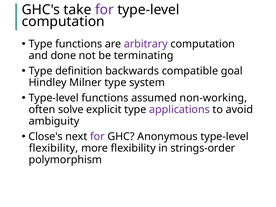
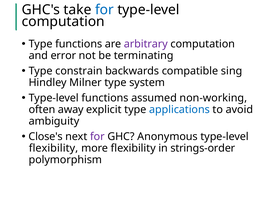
for colour: purple -> blue (104, 10)
done: done -> error (63, 56)
definition: definition -> constrain (79, 71)
goal: goal -> sing (232, 71)
solve: solve -> away (71, 110)
applications colour: purple -> blue (179, 110)
